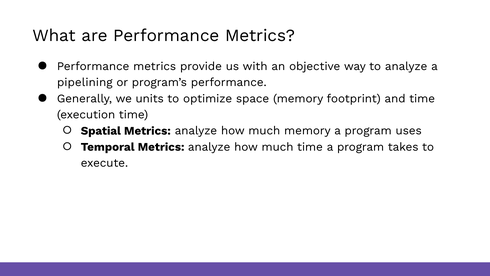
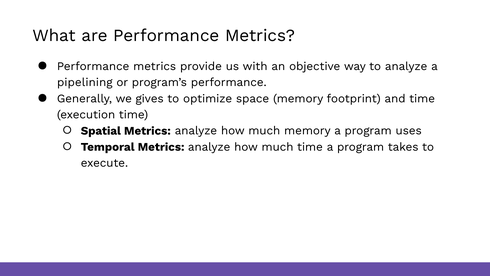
units: units -> gives (150, 98)
